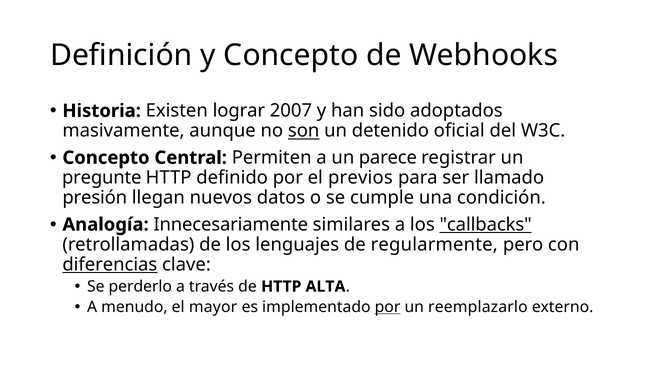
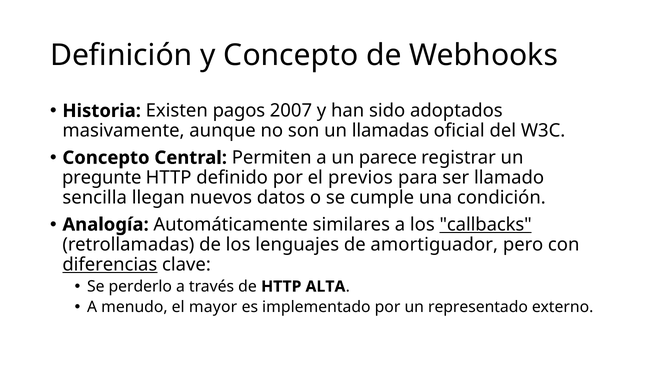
lograr: lograr -> pagos (239, 111)
son underline: present -> none (304, 131)
detenido: detenido -> llamadas (390, 131)
presión: presión -> sencilla (95, 197)
Innecesariamente: Innecesariamente -> Automáticamente (231, 224)
regularmente: regularmente -> amortiguador (434, 244)
por underline: present -> none (388, 307)
reemplazarlo: reemplazarlo -> representado (478, 307)
